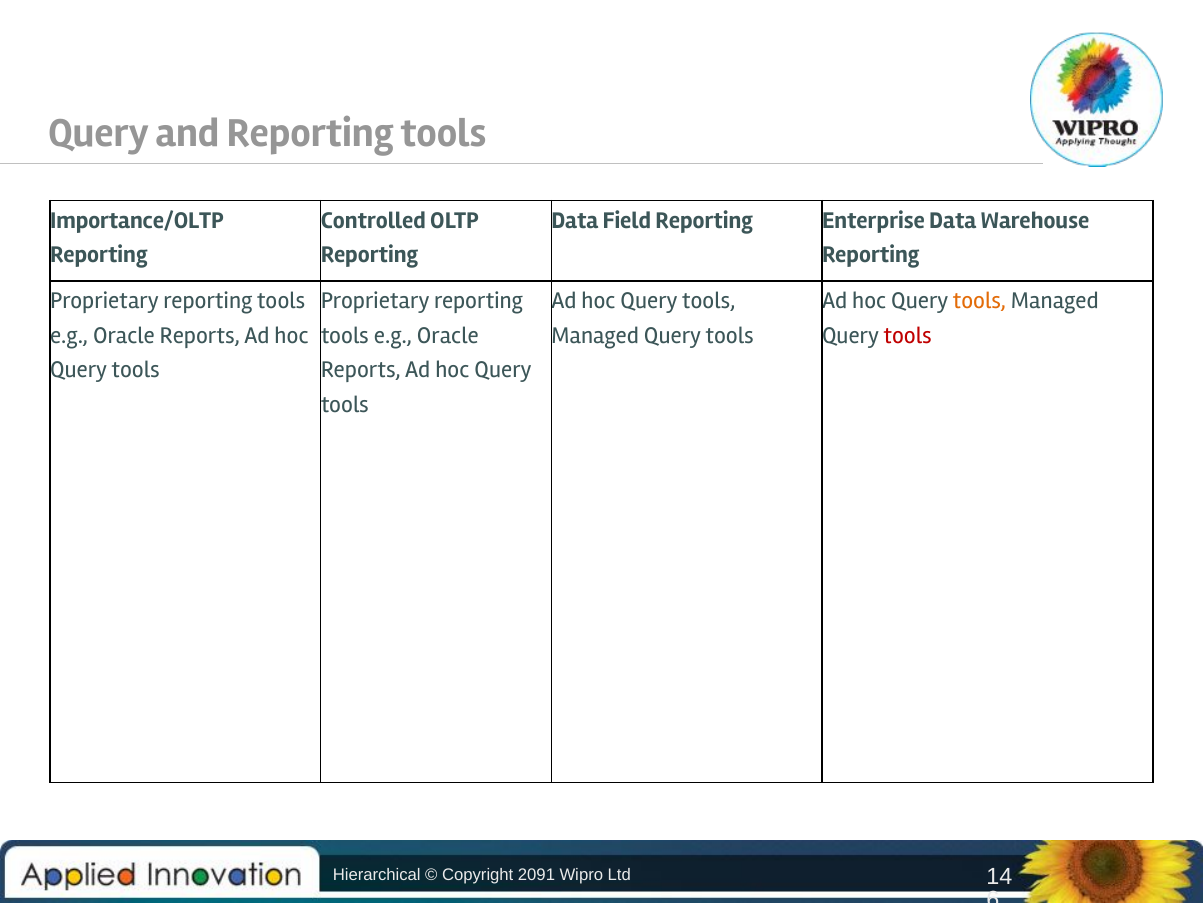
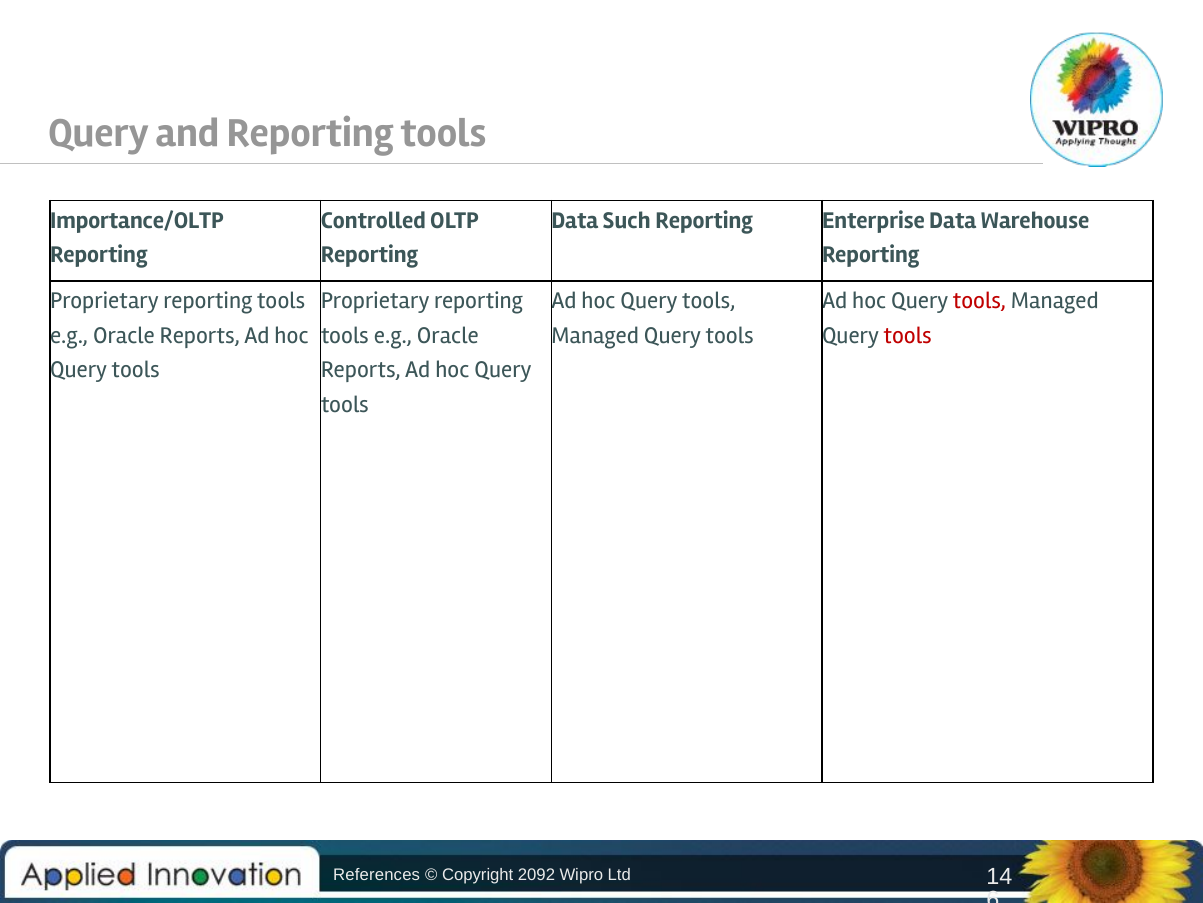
Field: Field -> Such (627, 220)
tools colour: orange -> red (979, 301)
Hierarchical: Hierarchical -> References (377, 875)
2091: 2091 -> 2092 (536, 875)
